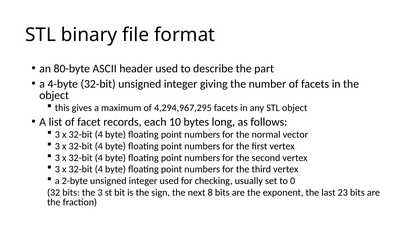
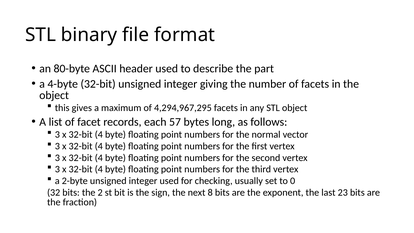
10: 10 -> 57 (175, 122)
the 3: 3 -> 2 (100, 192)
